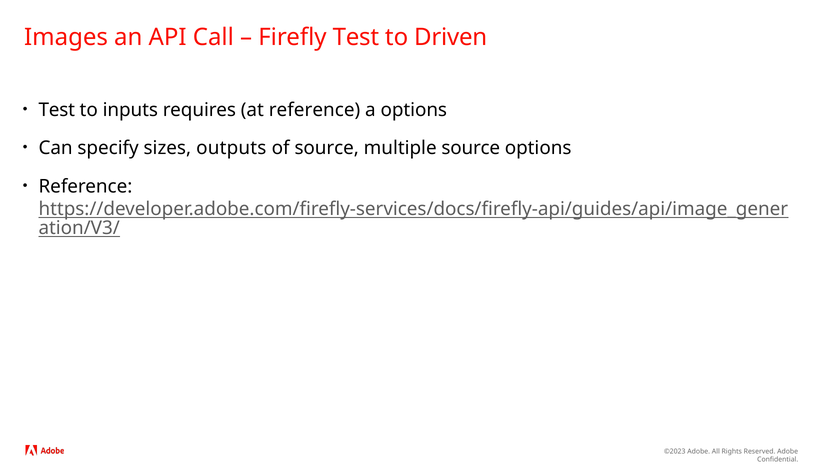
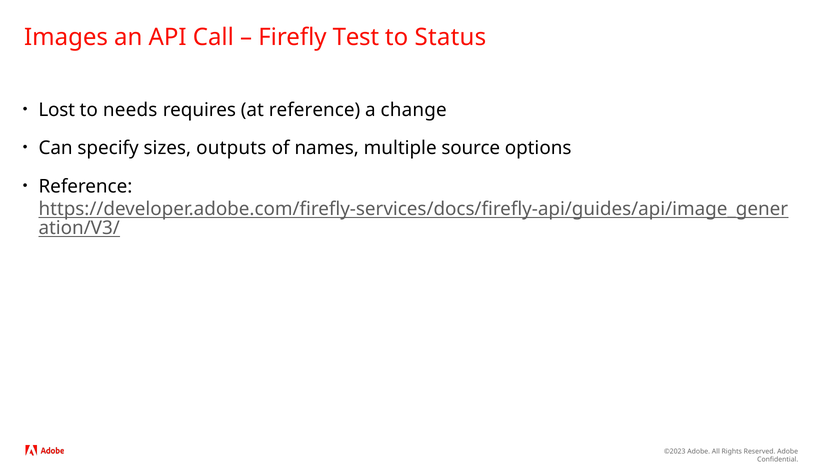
Driven: Driven -> Status (450, 37)
Test: Test -> Lost (57, 110)
inputs: inputs -> needs (130, 110)
a options: options -> change (414, 110)
of source: source -> names (327, 148)
